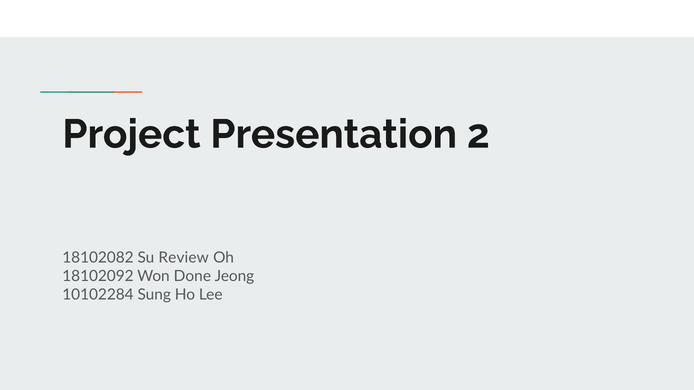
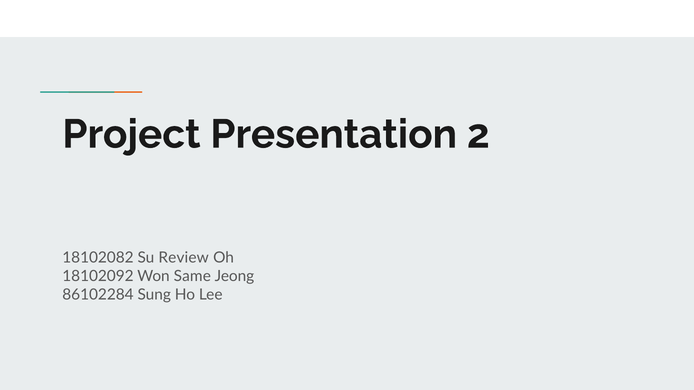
Done: Done -> Same (192, 277)
10102284: 10102284 -> 86102284 (98, 295)
